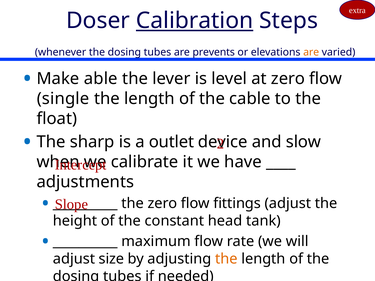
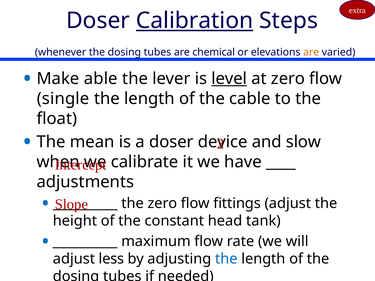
prevents: prevents -> chemical (214, 52)
level underline: none -> present (229, 79)
sharp: sharp -> mean (92, 142)
a outlet: outlet -> doser (171, 142)
size: size -> less (111, 259)
the colour: orange -> blue (226, 259)
